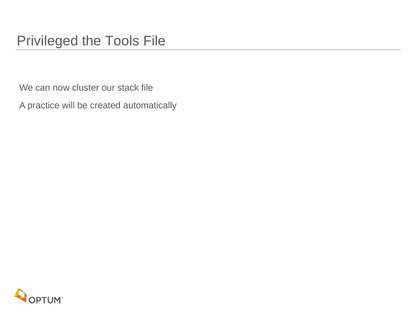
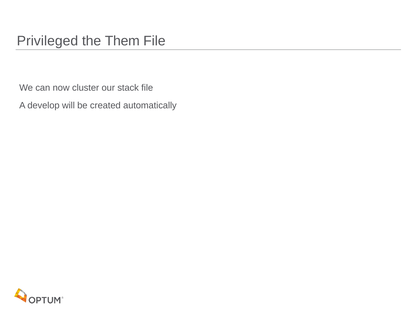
Tools: Tools -> Them (122, 41)
practice: practice -> develop (43, 106)
